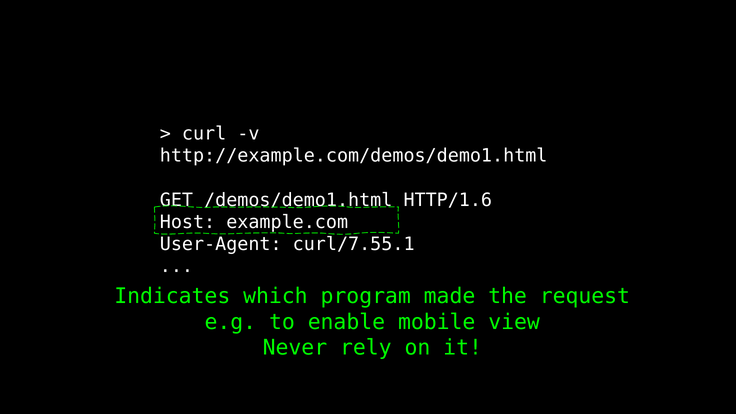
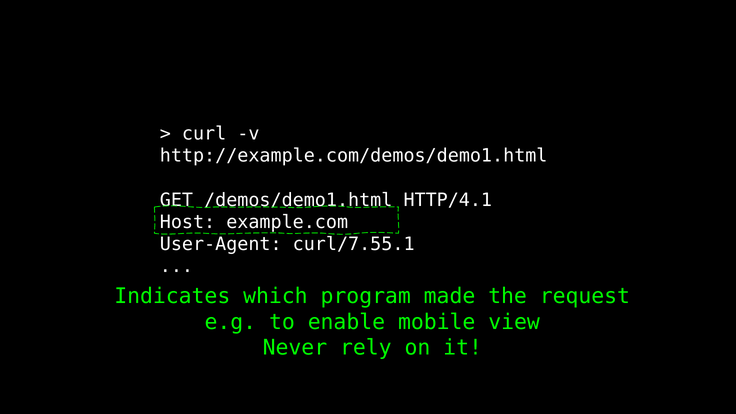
HTTP/1.6: HTTP/1.6 -> HTTP/4.1 (448, 200)
